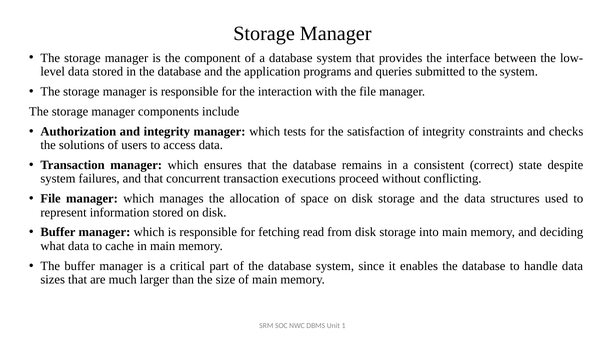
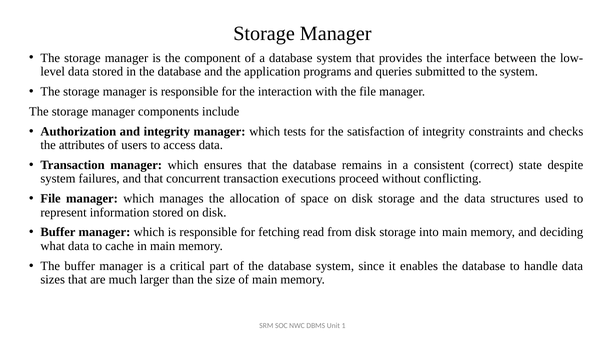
solutions: solutions -> attributes (82, 145)
